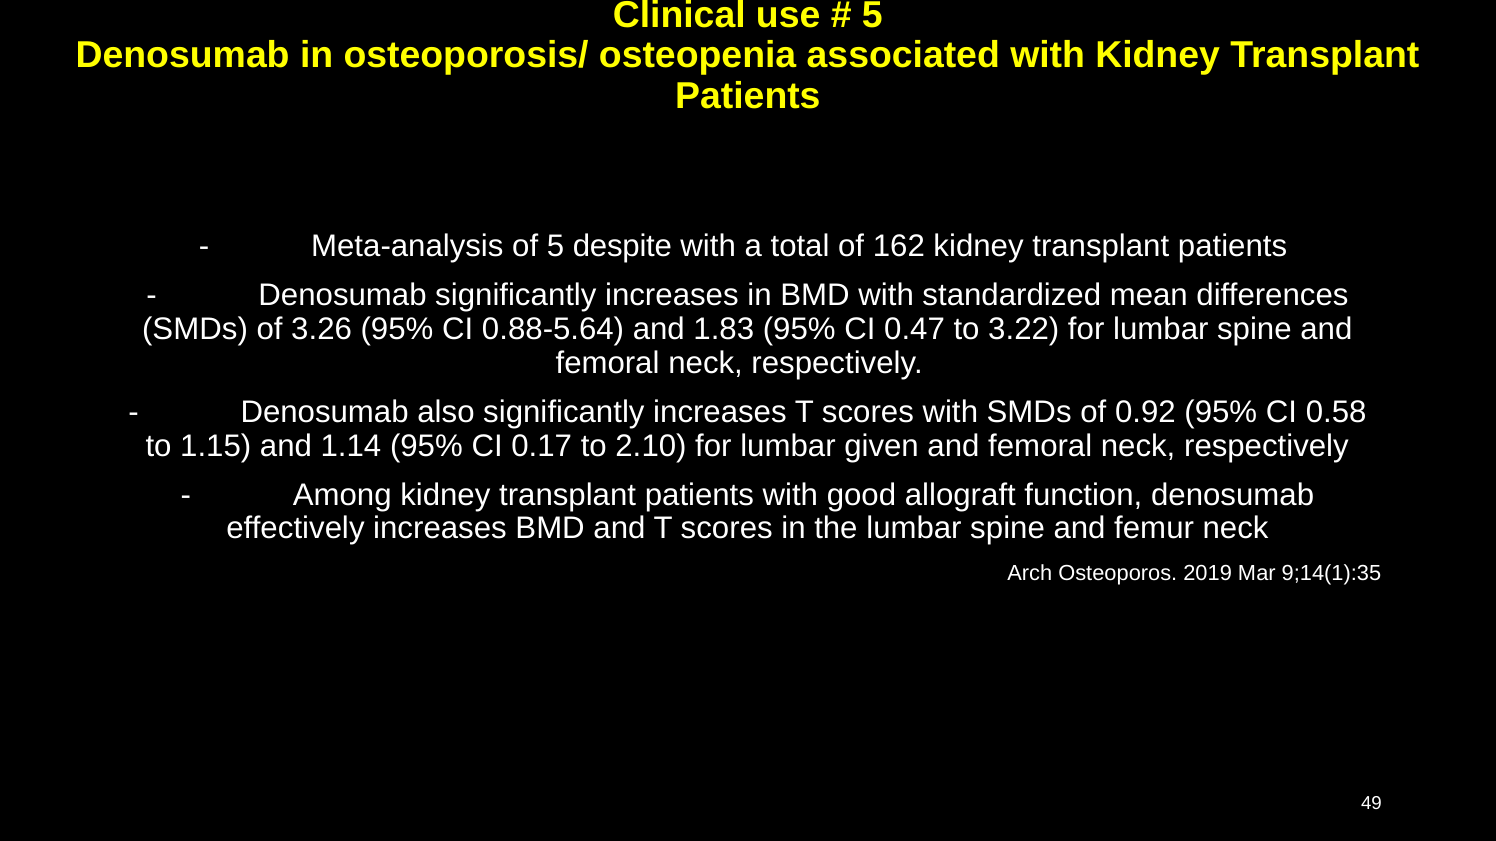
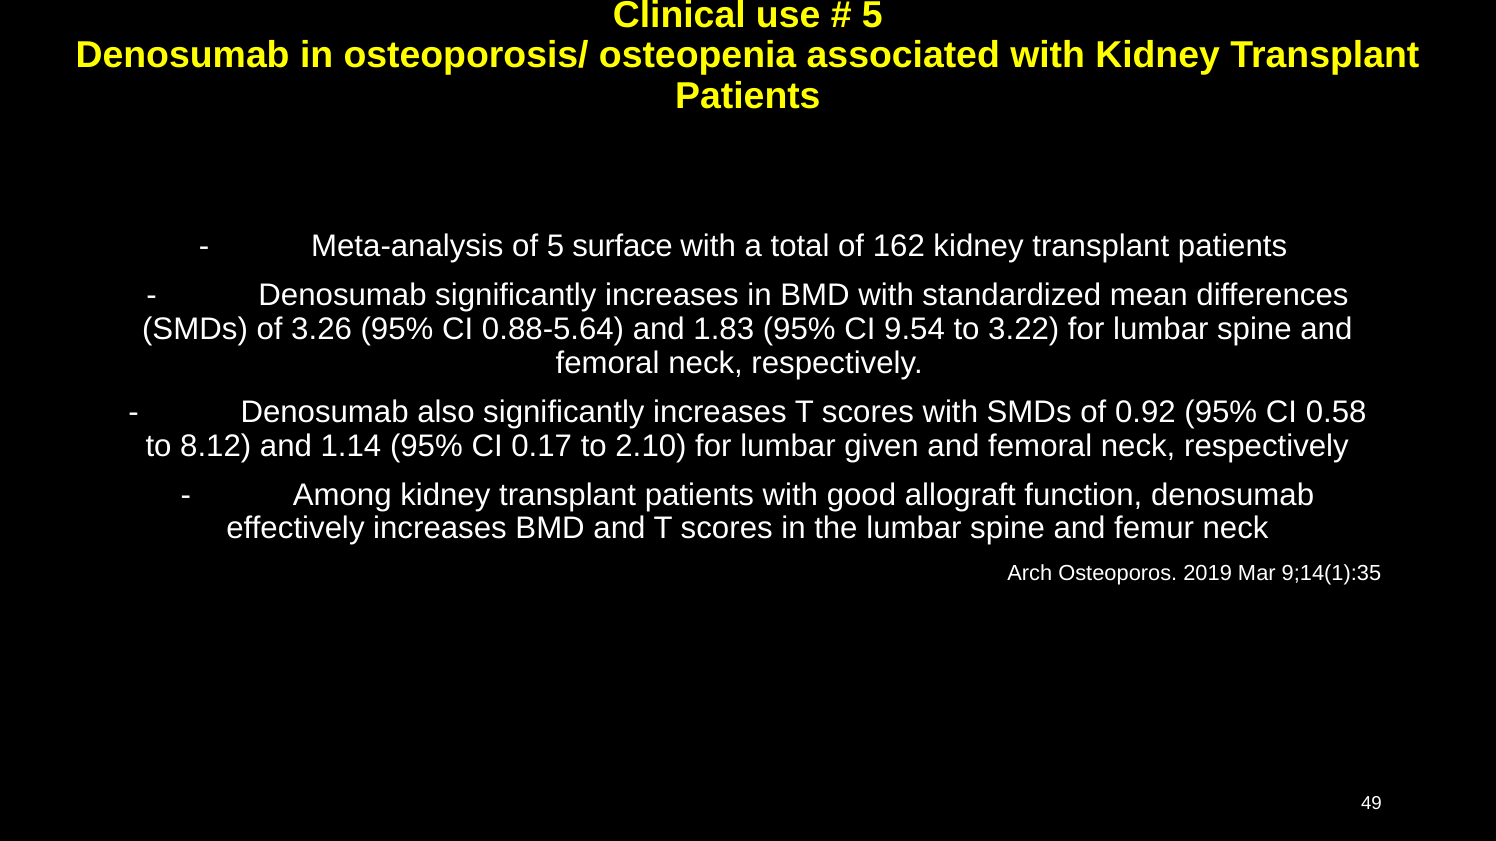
despite: despite -> surface (622, 246)
0.47: 0.47 -> 9.54 (915, 329)
1.15: 1.15 -> 8.12 (216, 446)
